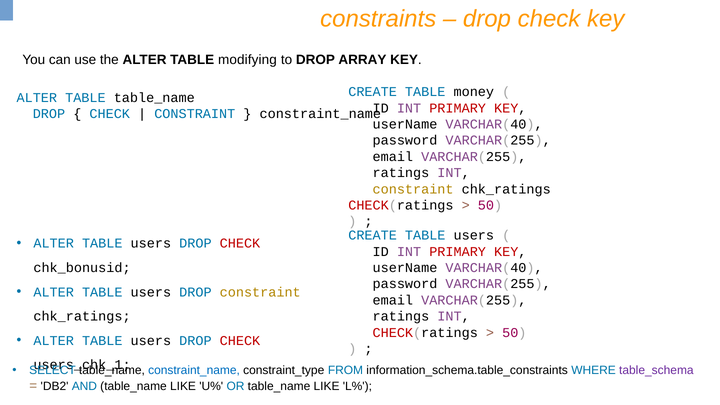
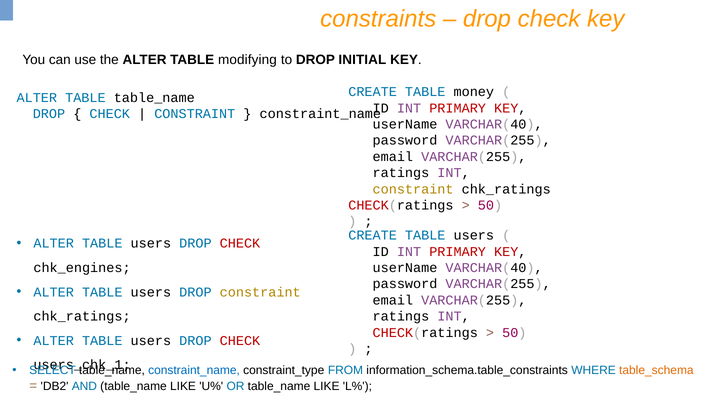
ARRAY: ARRAY -> INITIAL (362, 60)
chk_bonusid: chk_bonusid -> chk_engines (82, 268)
table_schema colour: purple -> orange (656, 371)
